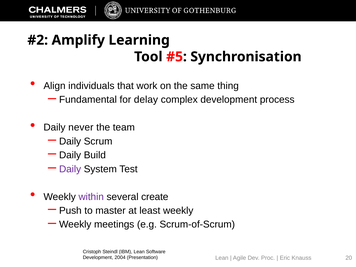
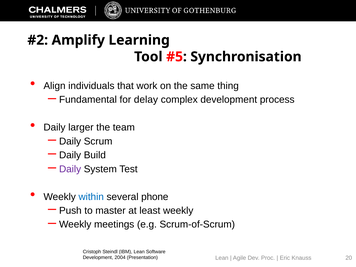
never: never -> larger (81, 127)
within colour: purple -> blue (91, 197)
create: create -> phone (155, 197)
